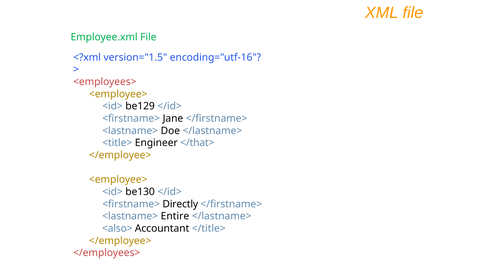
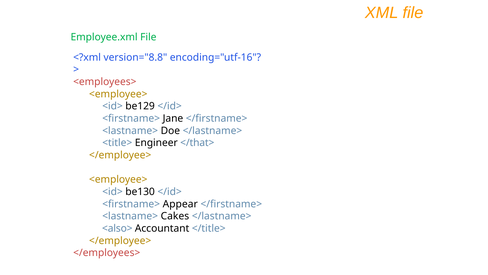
version="1.5: version="1.5 -> version="8.8 (135, 57)
Directly: Directly -> Appear (180, 204)
Entire: Entire -> Cakes (175, 216)
